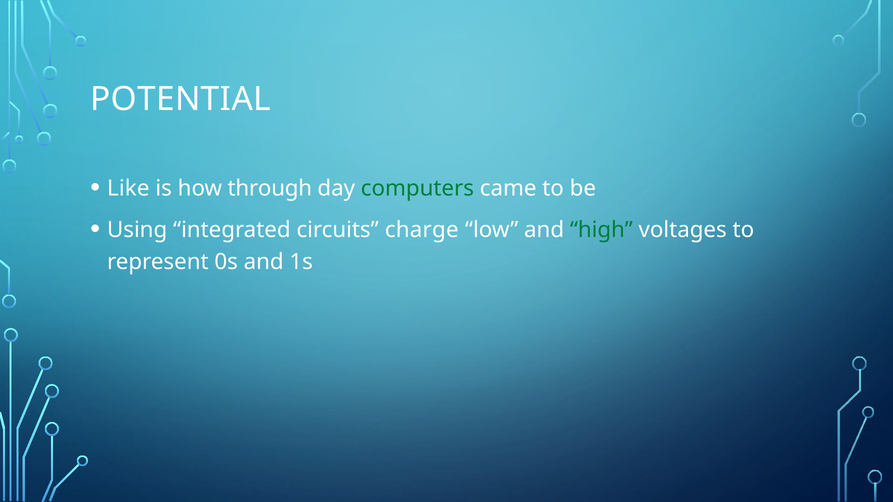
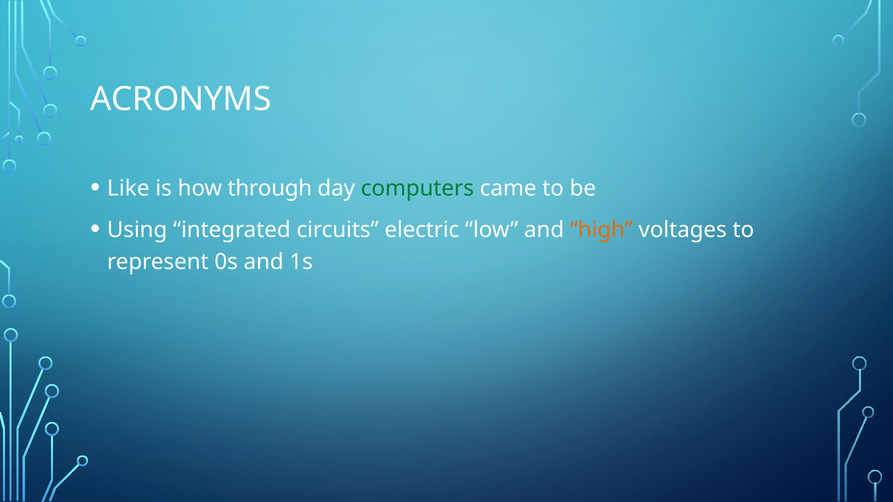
POTENTIAL: POTENTIAL -> ACRONYMS (181, 99)
charge: charge -> electric (422, 230)
high colour: green -> orange (601, 230)
